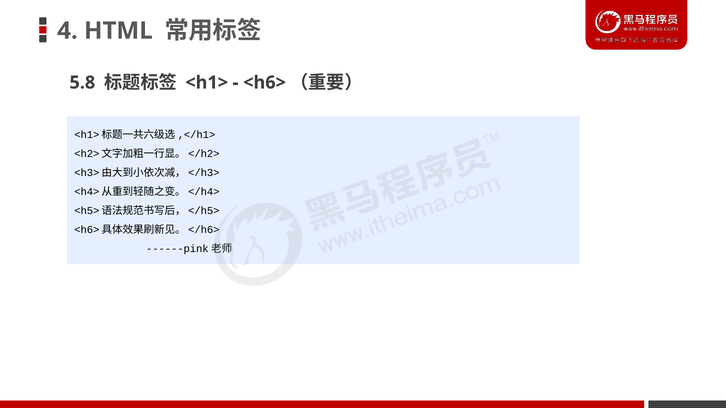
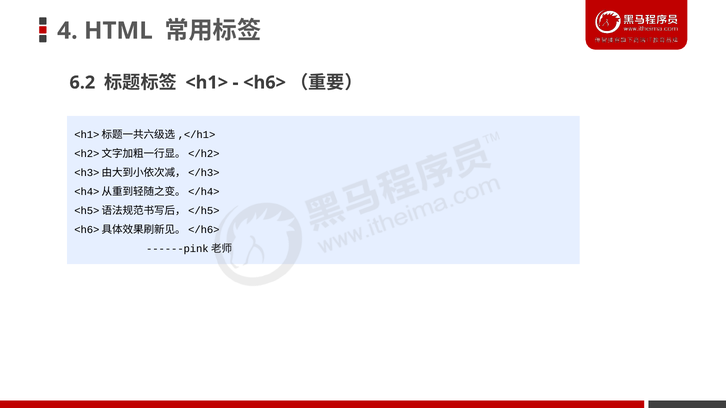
5.8: 5.8 -> 6.2 (82, 83)
